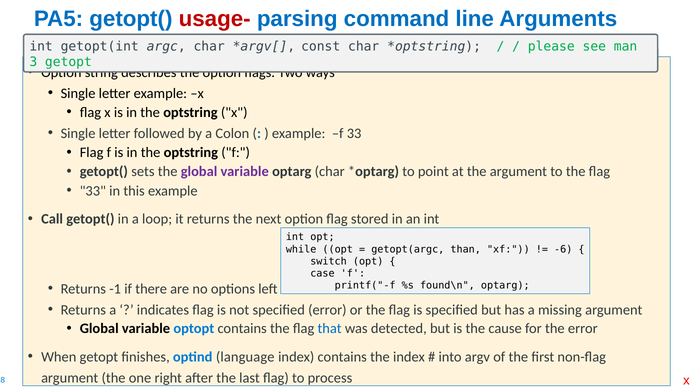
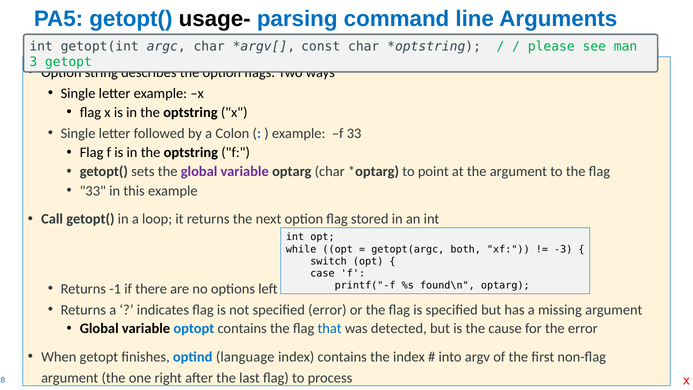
usage- colour: red -> black (215, 19)
than: than -> both (466, 249)
-6: -6 -> -3 (563, 249)
